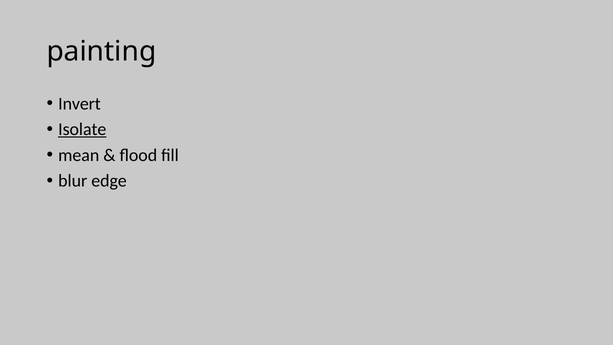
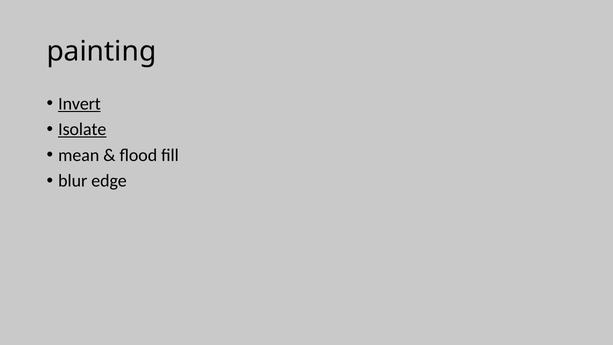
Invert underline: none -> present (80, 104)
